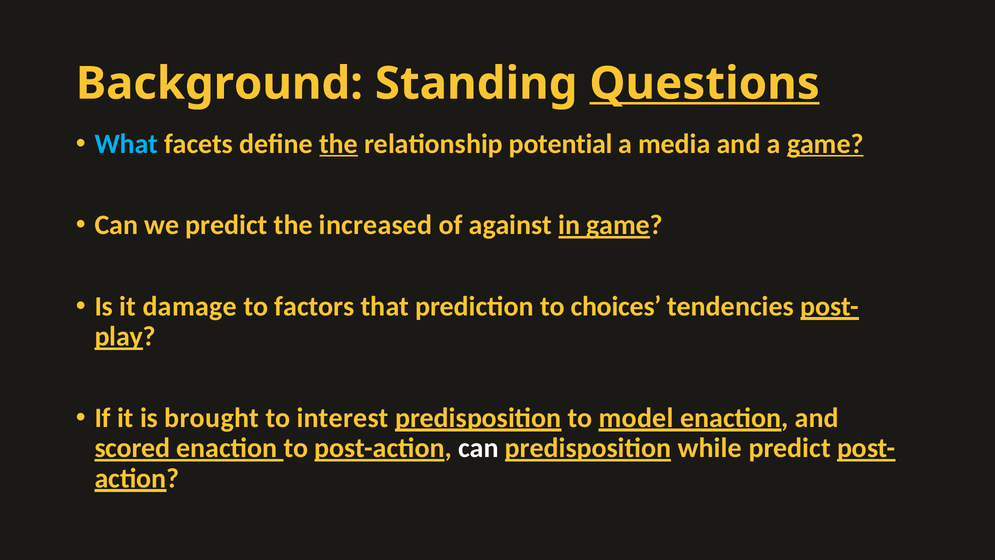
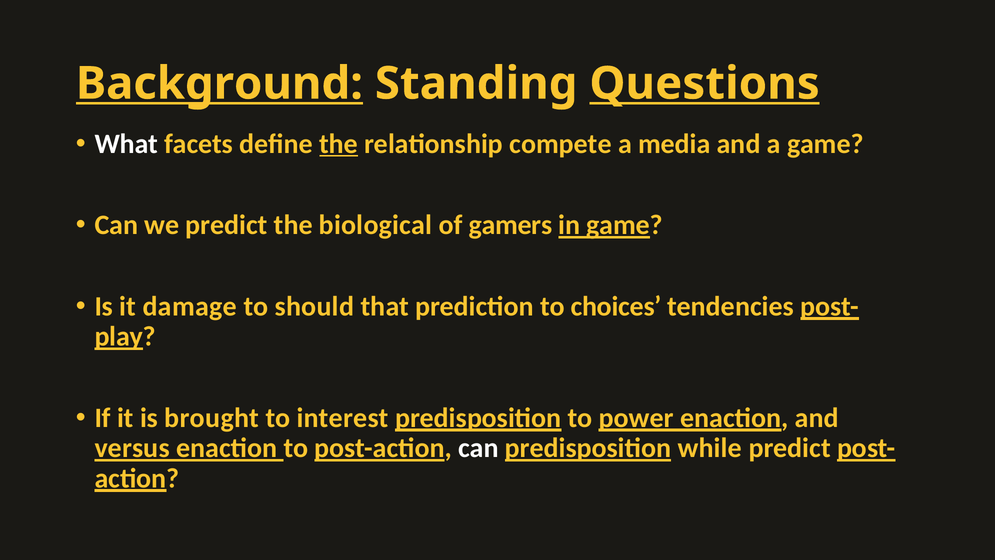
Background underline: none -> present (219, 84)
What colour: light blue -> white (126, 144)
potential: potential -> compete (561, 144)
game underline: present -> none (825, 144)
increased: increased -> biological (376, 225)
against: against -> gamers (510, 225)
factors: factors -> should (314, 306)
model: model -> power (636, 418)
scored: scored -> versus (132, 448)
